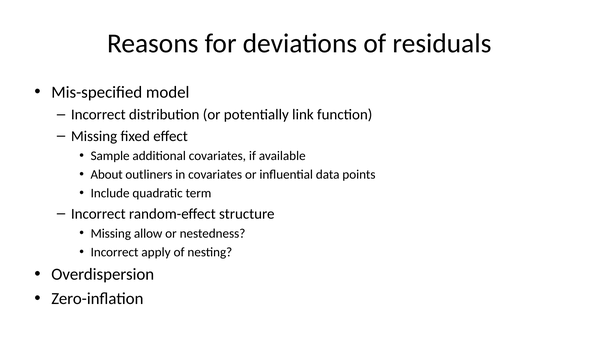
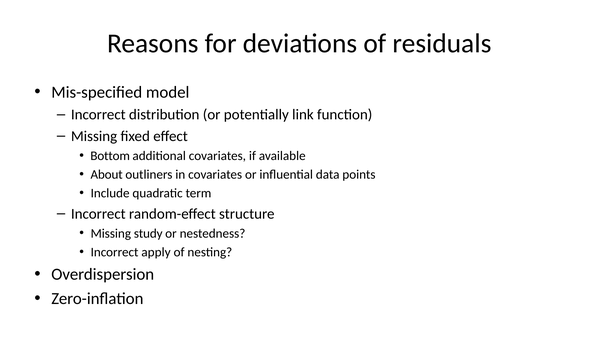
Sample: Sample -> Bottom (110, 156)
allow: allow -> study (148, 233)
